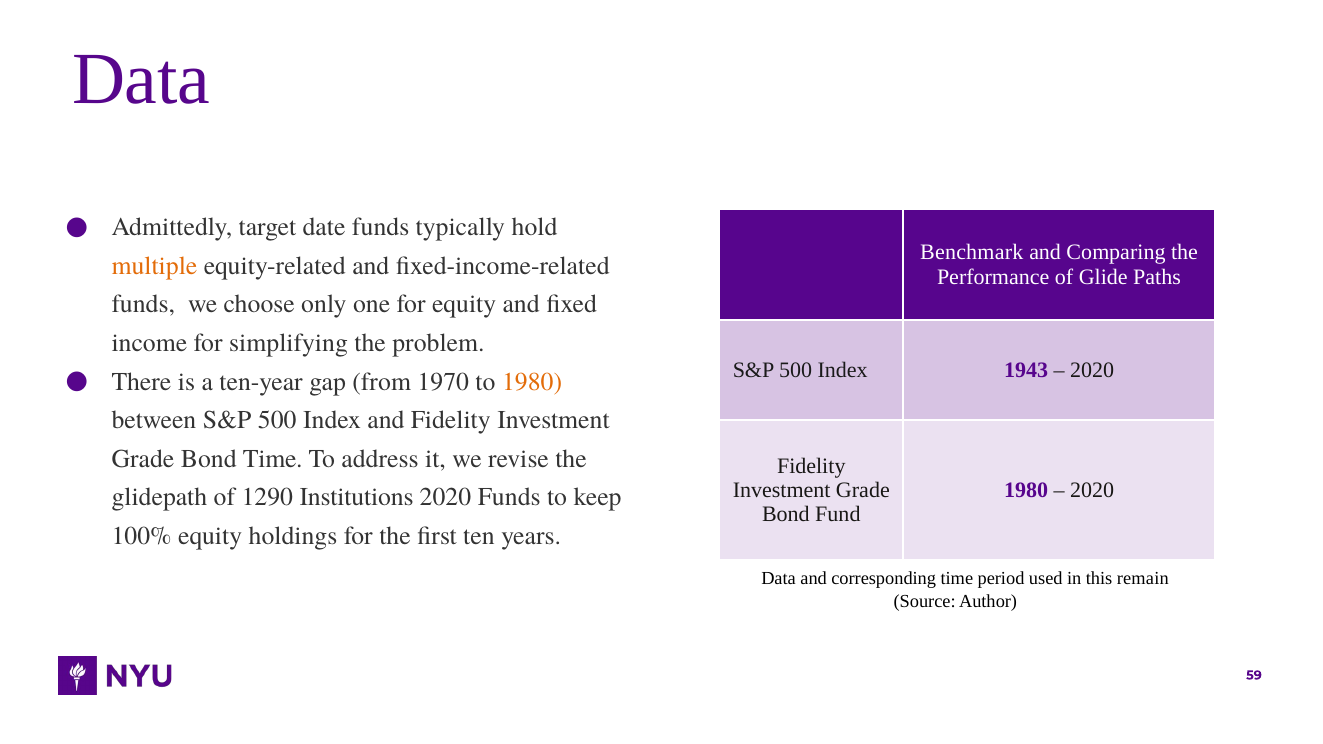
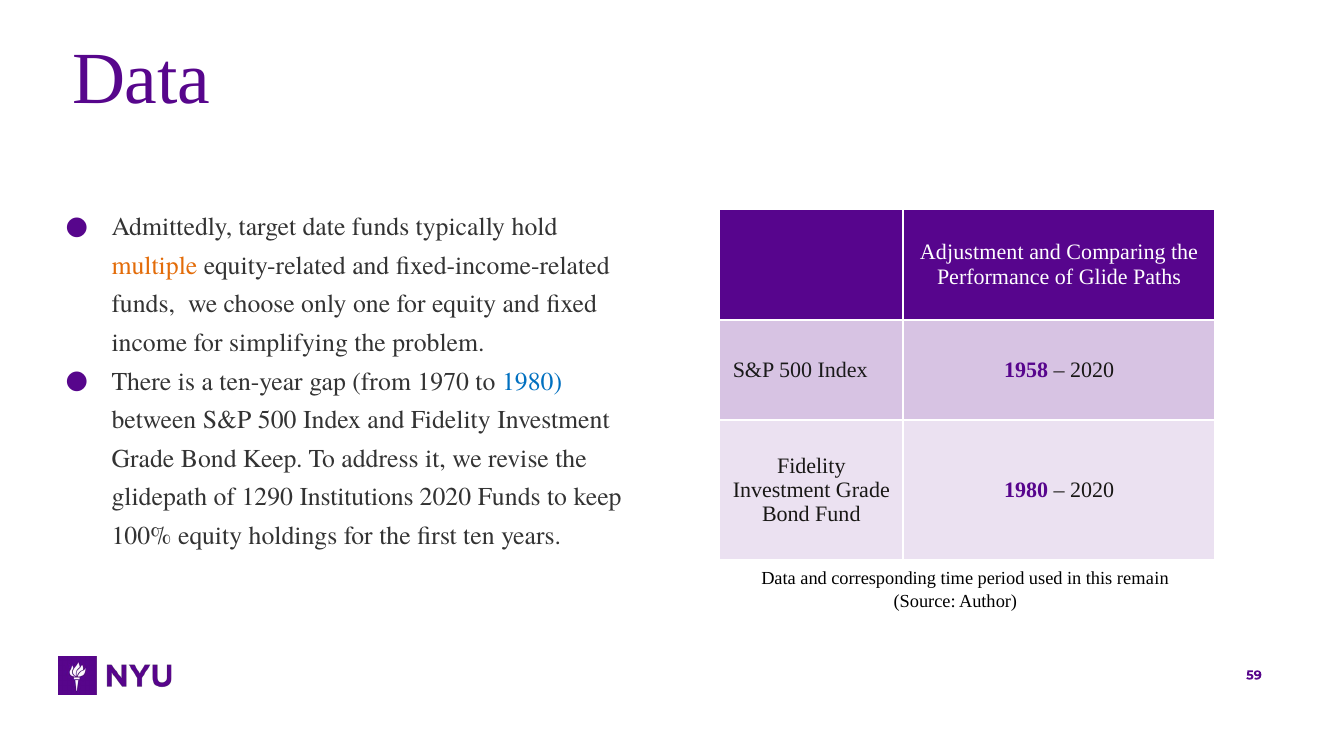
Benchmark: Benchmark -> Adjustment (972, 252)
1943: 1943 -> 1958 (1026, 370)
1980 colour: orange -> blue (532, 382)
Bond Time: Time -> Keep (273, 459)
